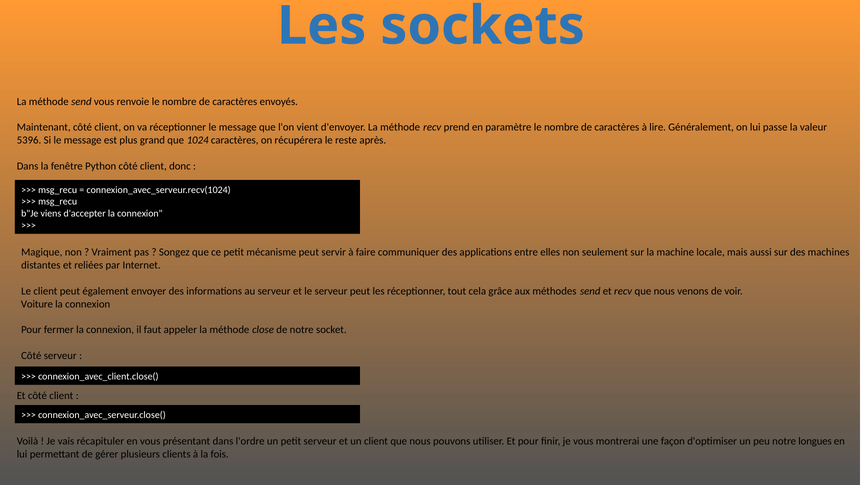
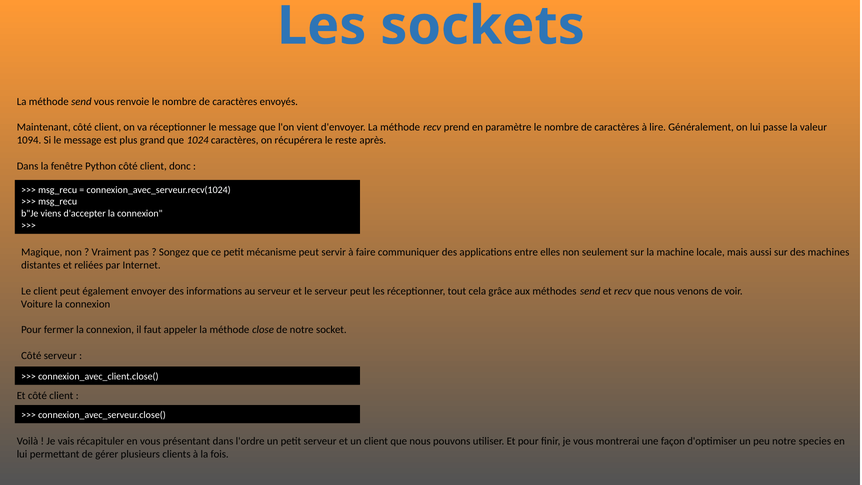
5396: 5396 -> 1094 (29, 140)
longues: longues -> species (815, 441)
